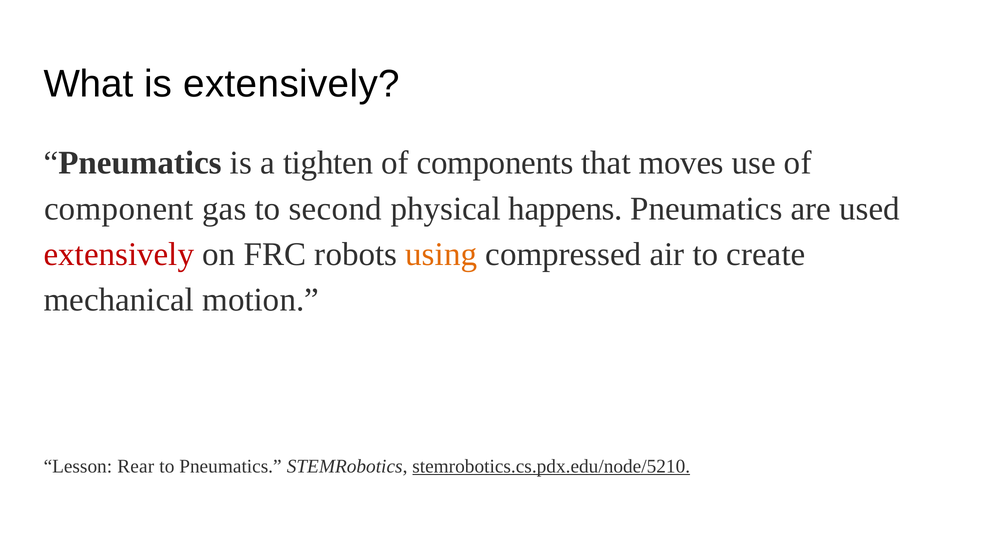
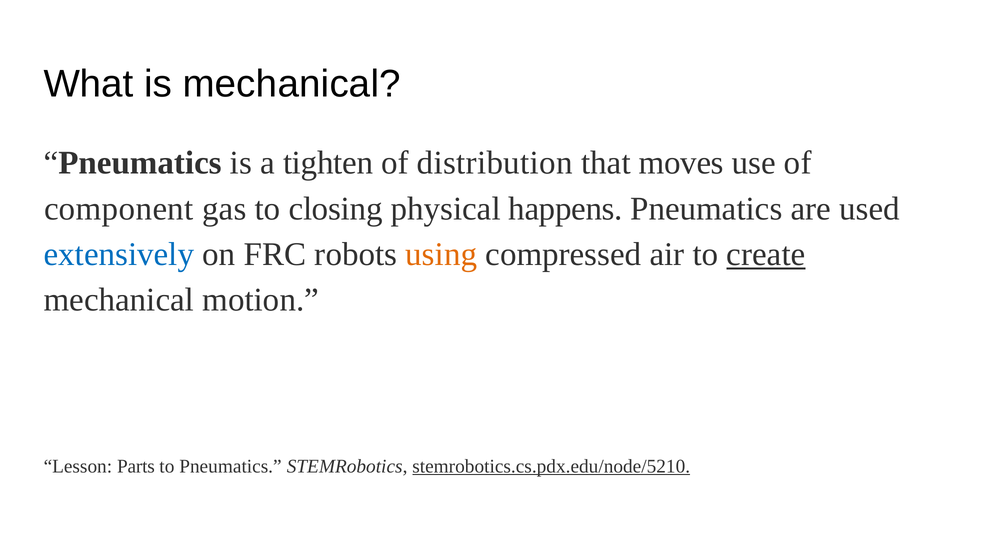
is extensively: extensively -> mechanical (292, 84)
components: components -> distribution (495, 163)
second: second -> closing (336, 209)
extensively colour: red -> blue (119, 254)
create underline: none -> present (766, 254)
Rear: Rear -> Parts (136, 466)
